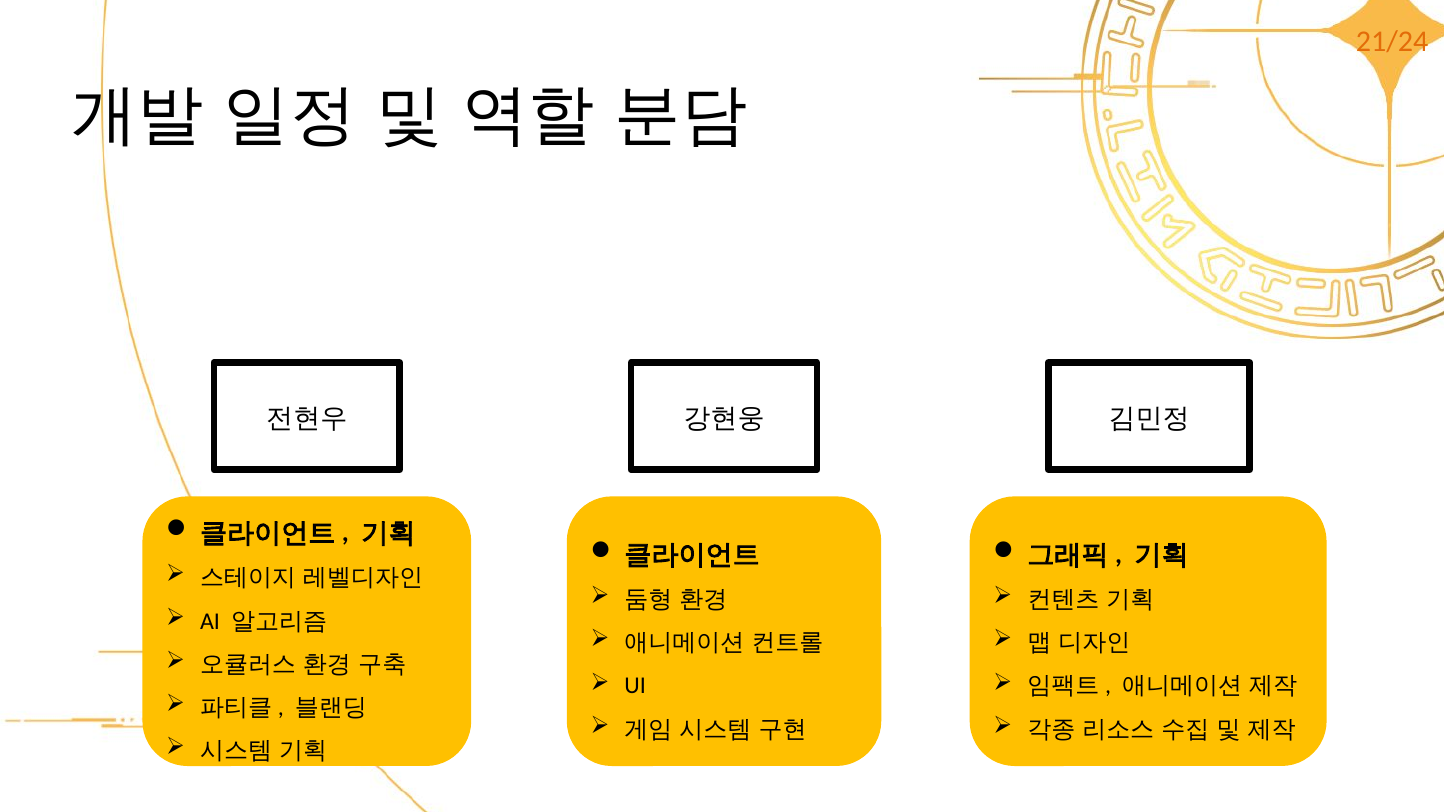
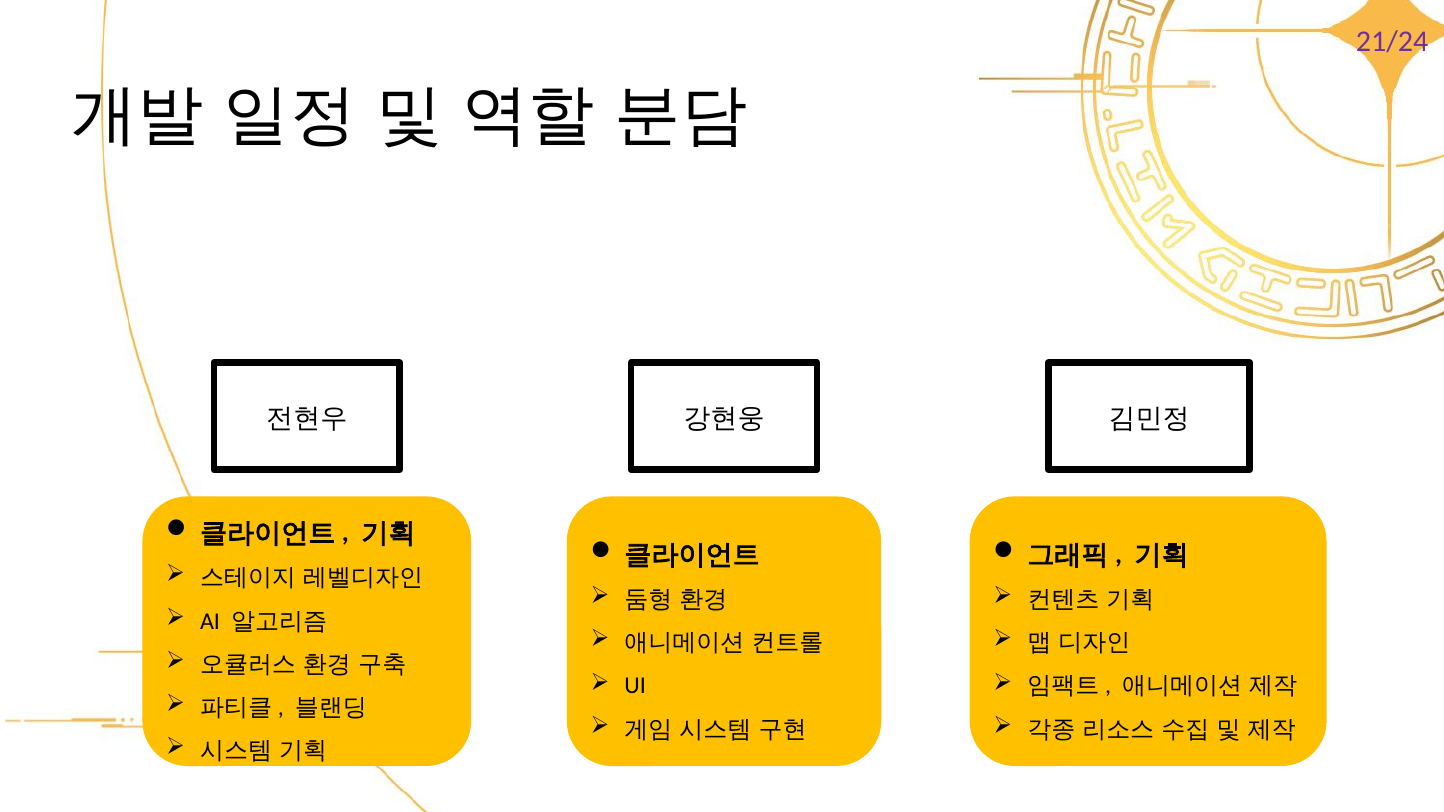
21/24 colour: orange -> purple (1392, 42)
